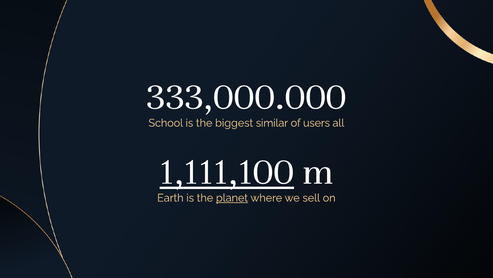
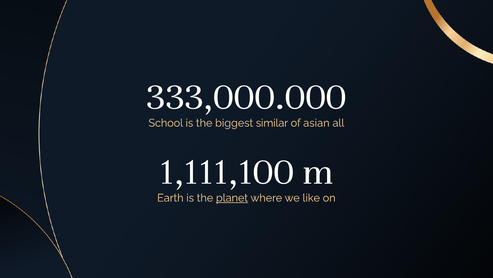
users: users -> asian (316, 123)
1,111,100 underline: present -> none (227, 171)
sell: sell -> like (311, 197)
